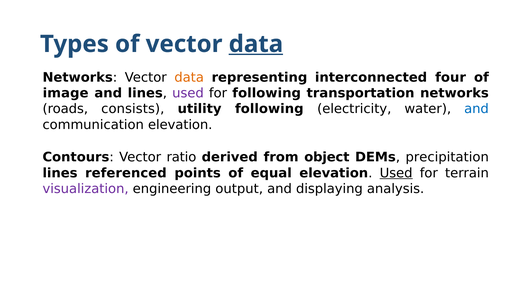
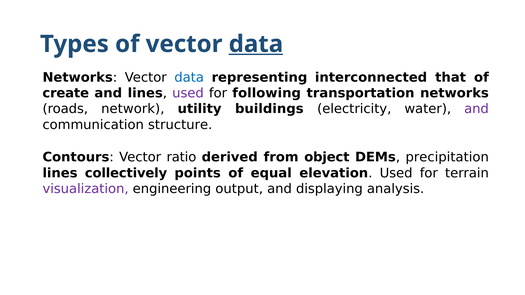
data colour: orange -> blue (189, 78)
four: four -> that (451, 78)
image: image -> create (66, 93)
consists: consists -> network (133, 109)
utility following: following -> buildings (269, 109)
and colour: blue -> purple (476, 109)
communication elevation: elevation -> structure (180, 125)
referenced: referenced -> collectively (126, 173)
Used underline: present -> none (396, 173)
